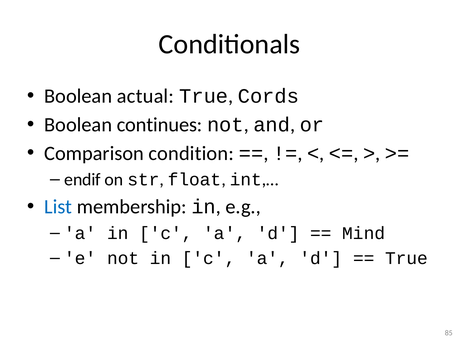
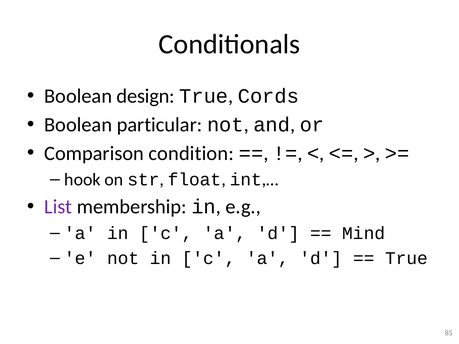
actual: actual -> design (146, 96)
continues: continues -> particular (159, 125)
endif: endif -> hook (82, 180)
List colour: blue -> purple (58, 207)
